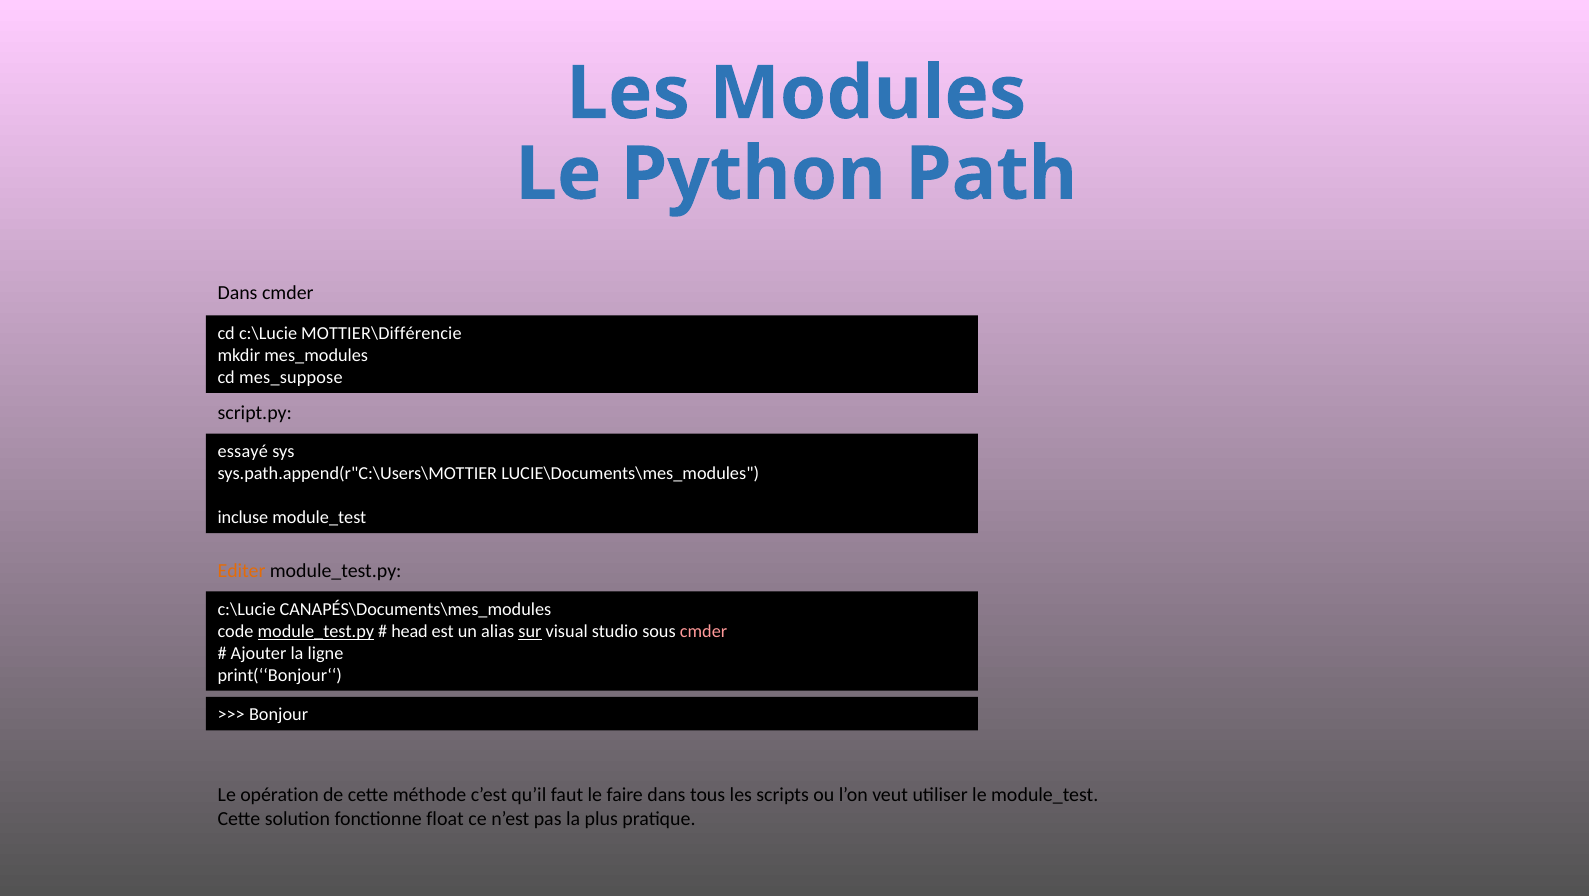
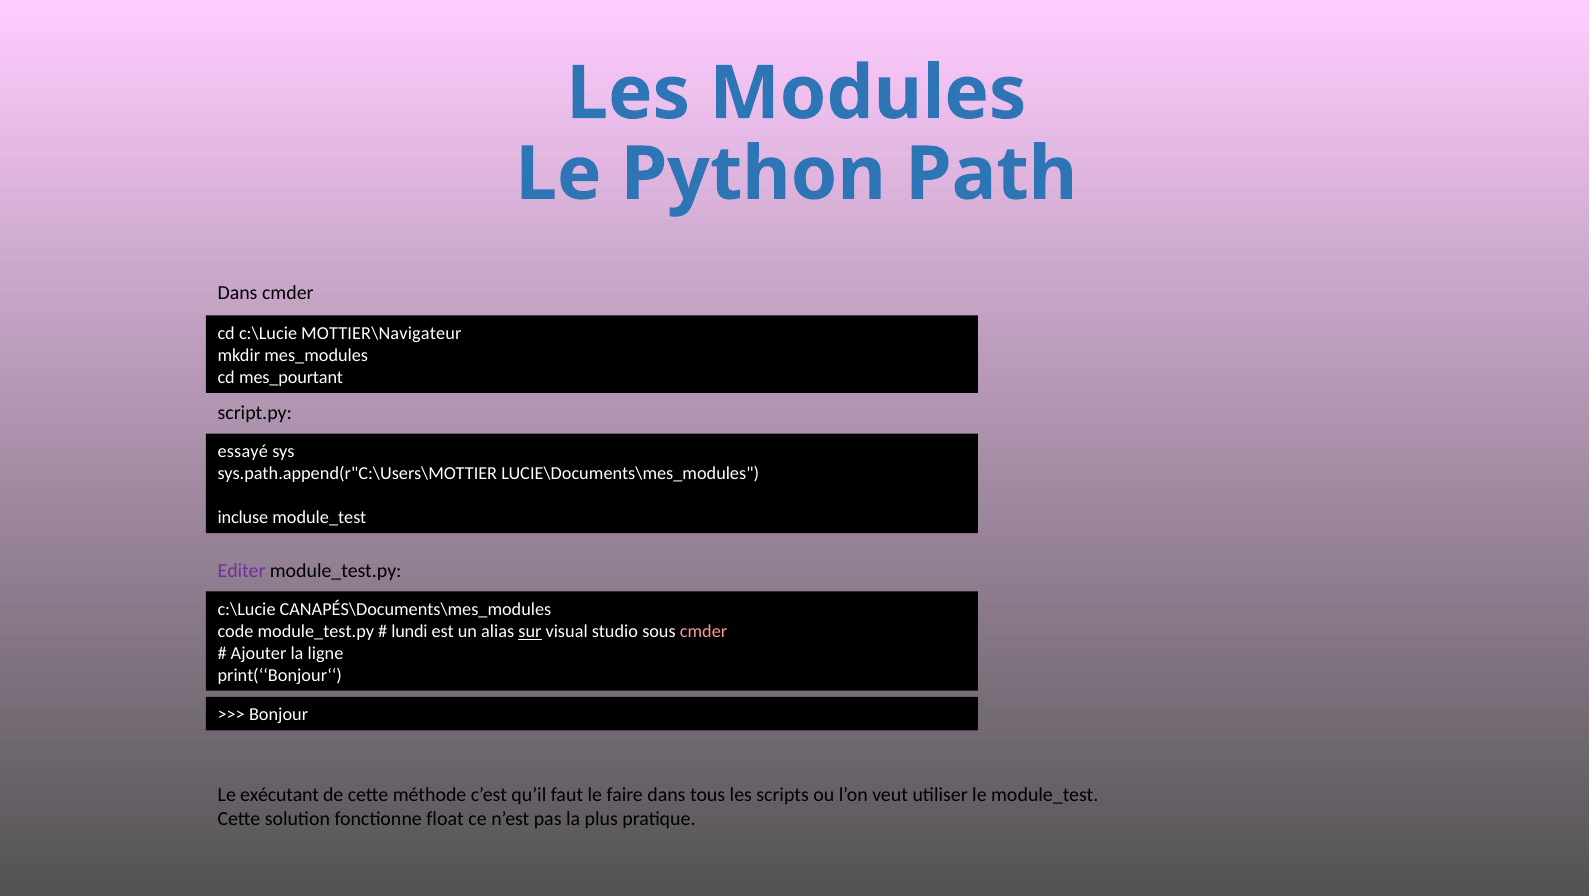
MOTTIER\Différencie: MOTTIER\Différencie -> MOTTIER\Navigateur (381, 333)
mes_suppose: mes_suppose -> mes_pourtant (291, 377)
Editer colour: orange -> purple (242, 571)
module_test.py underline: present -> none (316, 631)
head: head -> lundi (409, 631)
opération: opération -> exécutant (280, 795)
